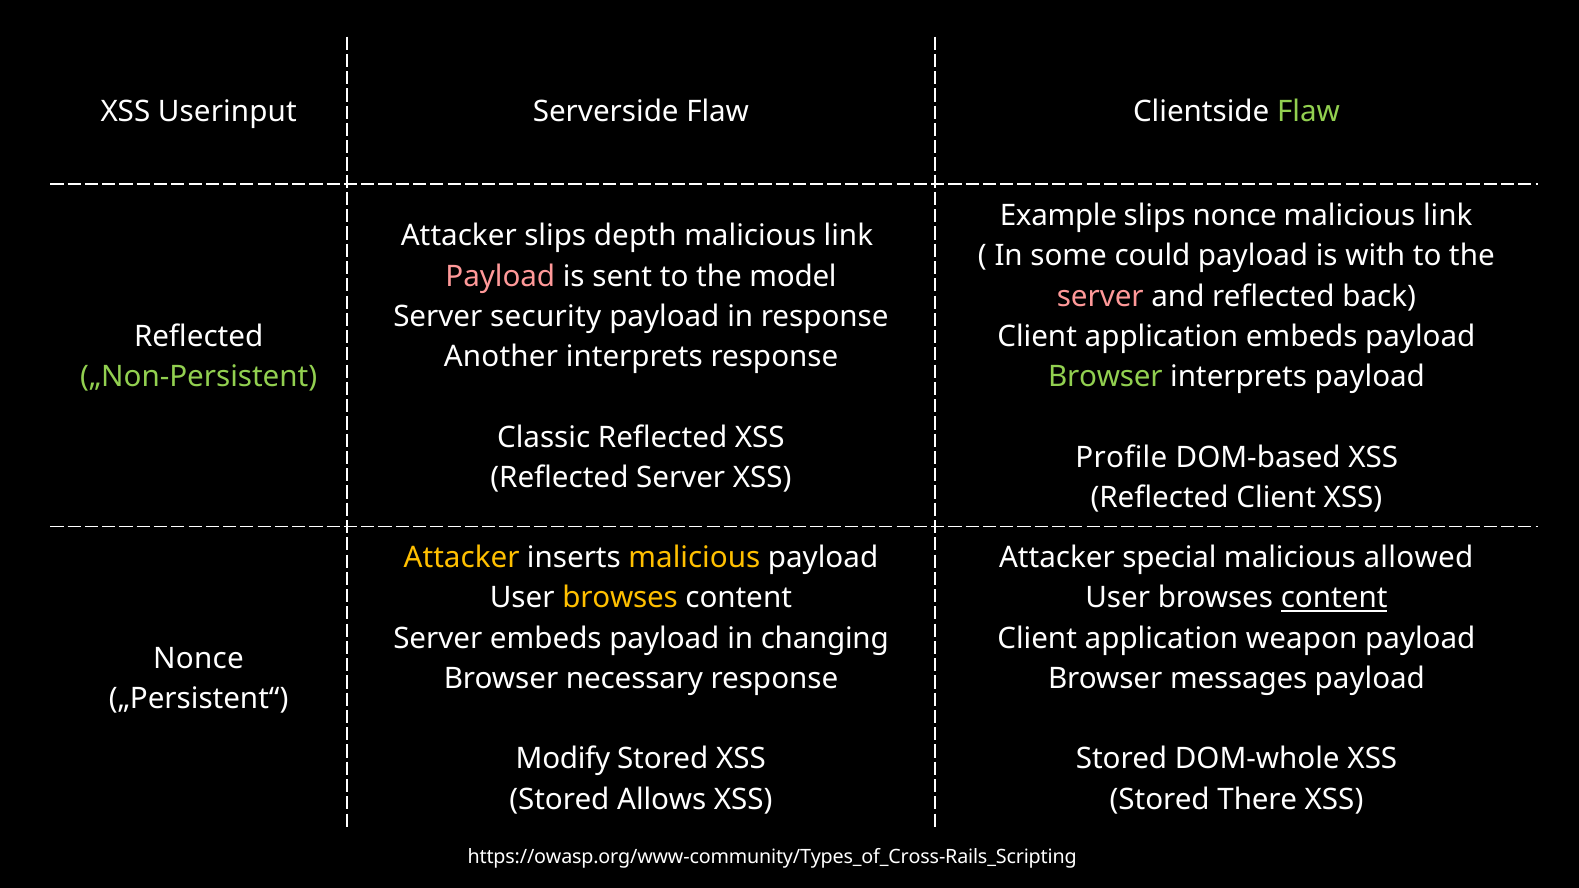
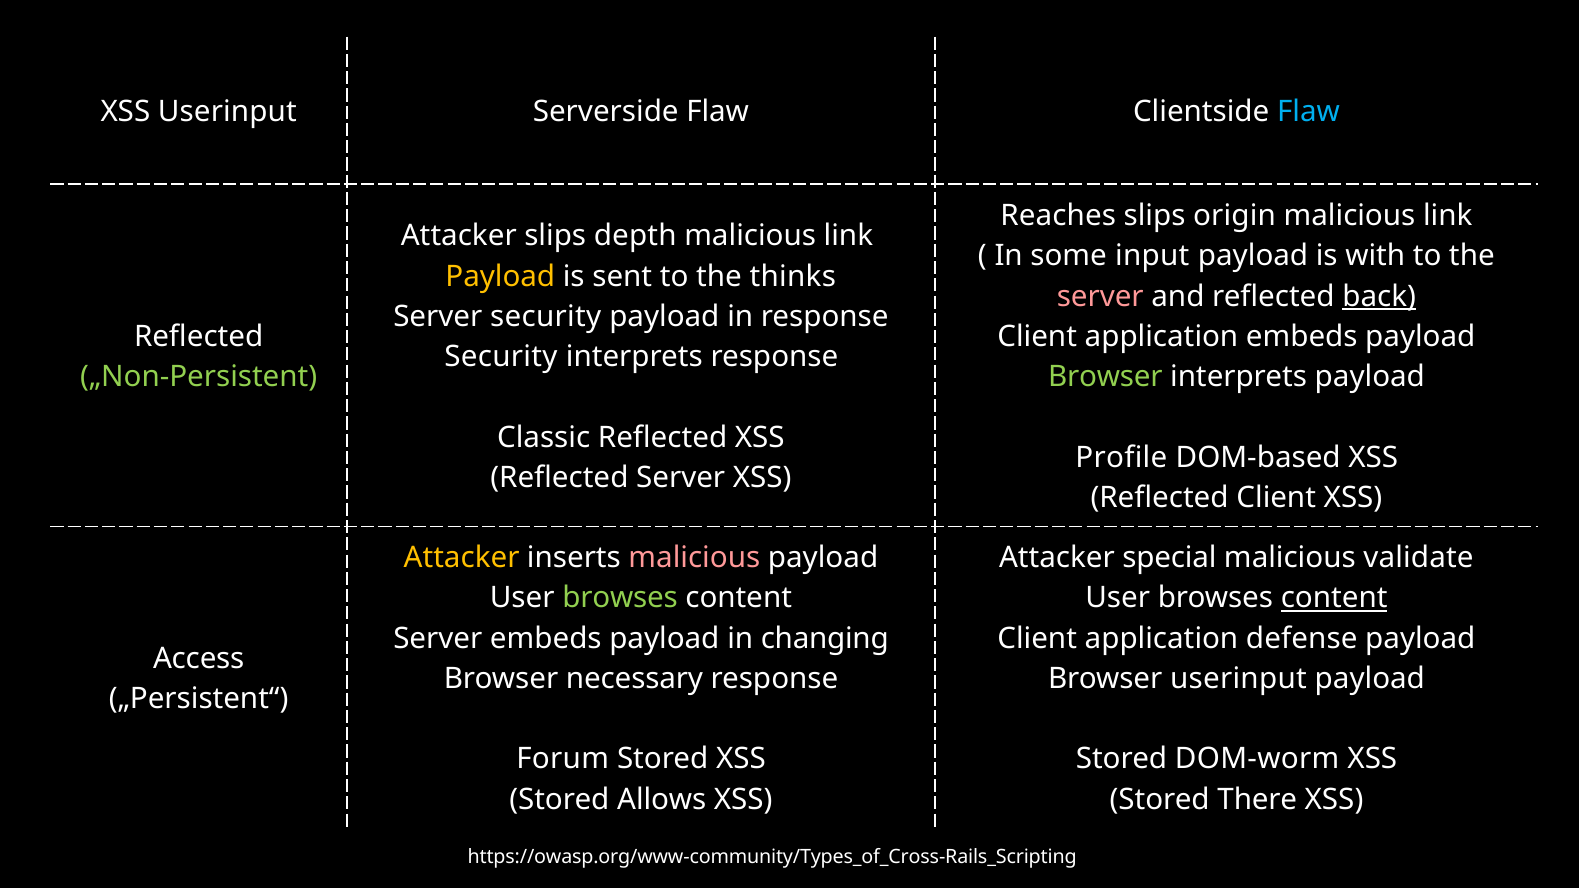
Flaw colour: light green -> light blue (1308, 112)
Example: Example -> Reaches (1058, 216)
slips nonce: nonce -> origin (1235, 216)
could: could -> input (1152, 256)
Payload colour: pink -> yellow (500, 276)
model: model -> thinks (793, 276)
back underline: none -> present (1379, 297)
Another: Another -> Security (501, 357)
malicious colour: yellow -> pink (694, 558)
allowed: allowed -> validate (1418, 558)
browses colour: yellow -> light green (620, 598)
weapon: weapon -> defense (1302, 638)
Nonce: Nonce -> Access (199, 659)
Browser messages: messages -> userinput (1238, 679)
Modify: Modify -> Forum (563, 759)
DOM-whole: DOM-whole -> DOM-worm (1257, 759)
